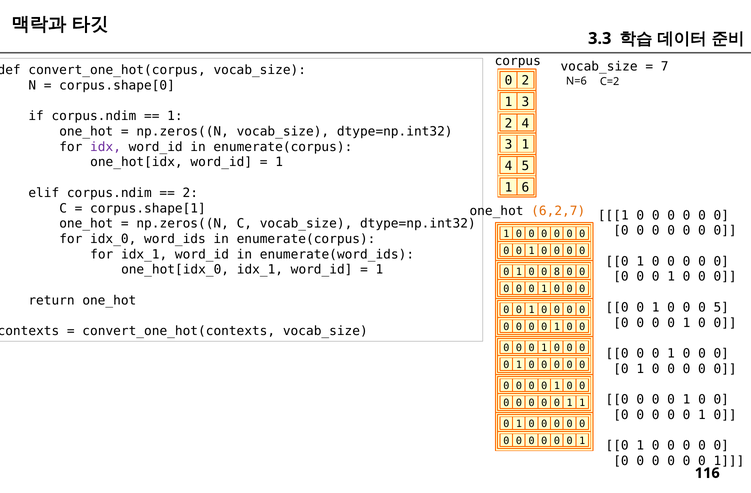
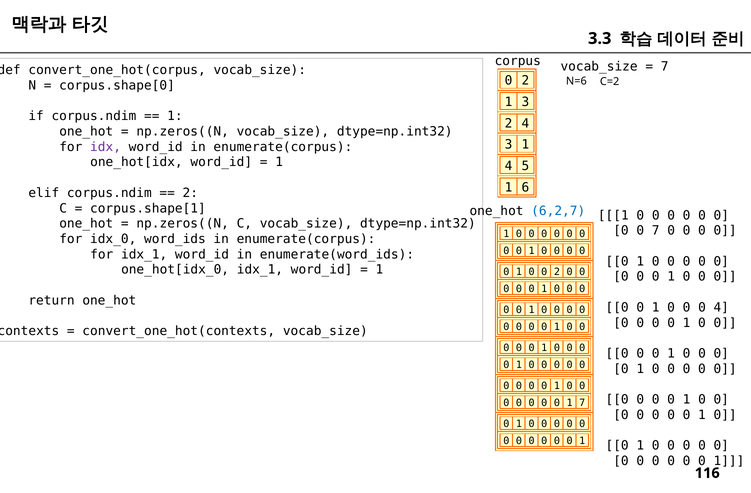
6,2,7 colour: orange -> blue (558, 211)
0: 0 -> 7 (656, 231)
0 0 8: 8 -> 2 (557, 272)
0 5: 5 -> 4 (721, 308)
1: 1 -> 7 (582, 403)
